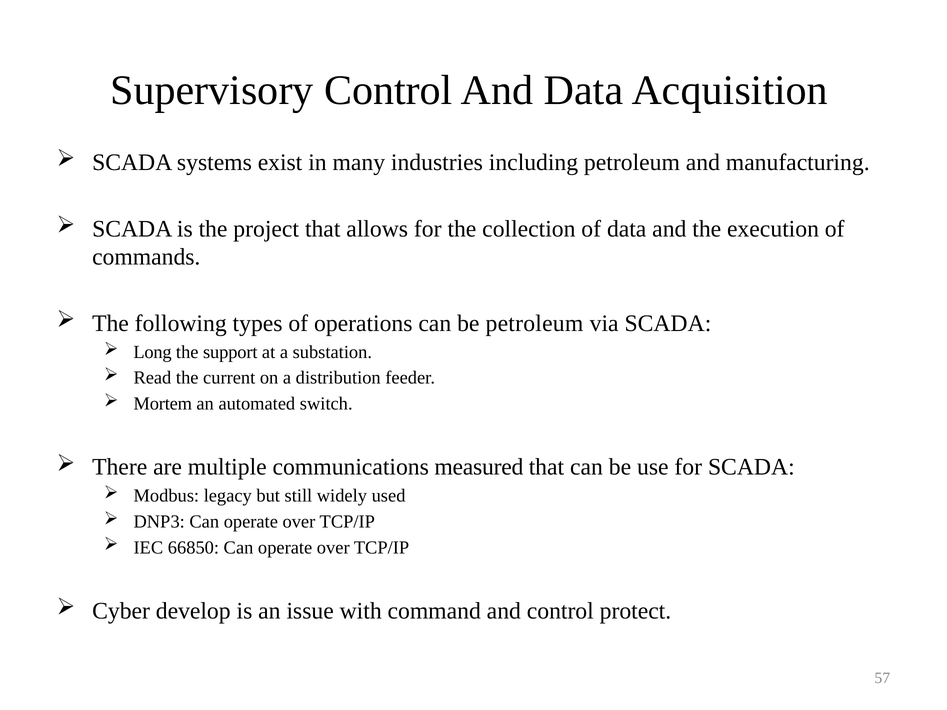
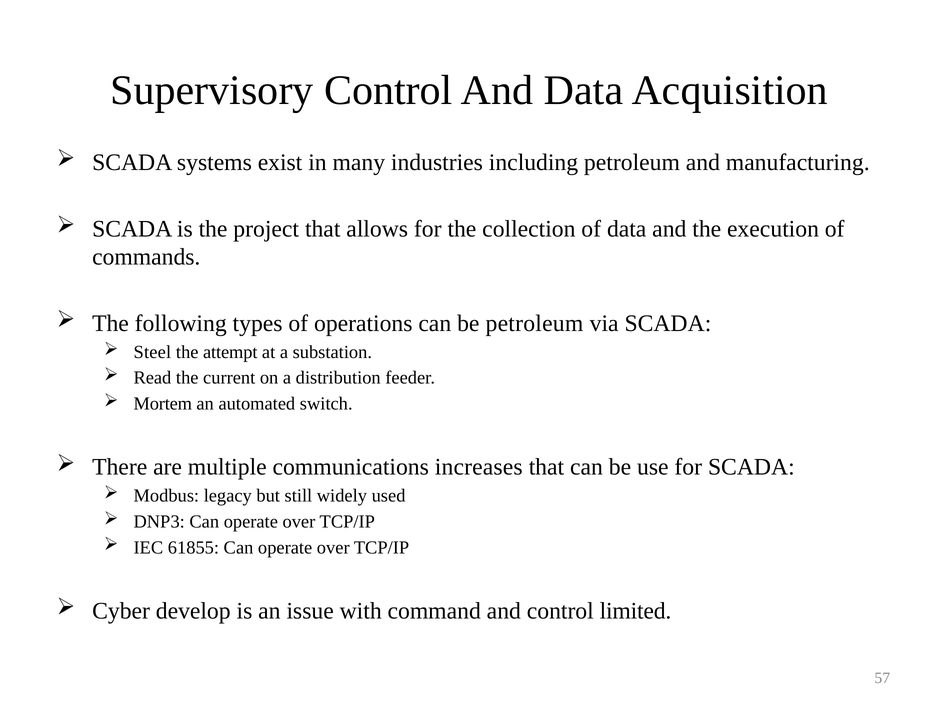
Long: Long -> Steel (152, 352)
support: support -> attempt (230, 352)
measured: measured -> increases (479, 467)
66850: 66850 -> 61855 (193, 548)
protect: protect -> limited (636, 611)
